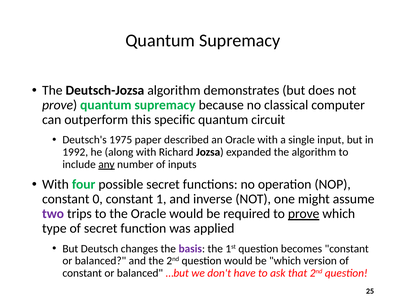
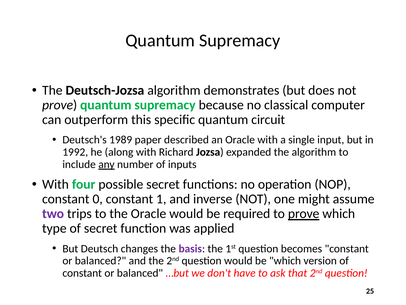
1975: 1975 -> 1989 (121, 140)
